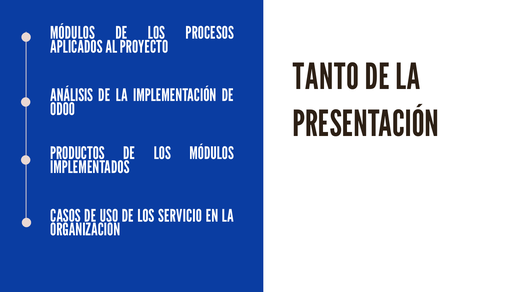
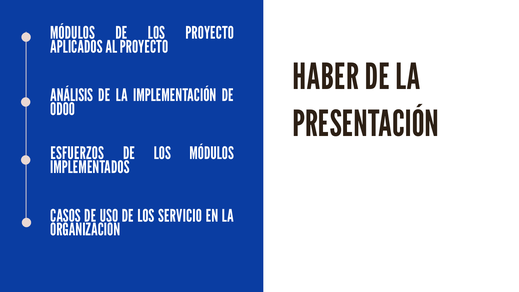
LOS PROCESOS: PROCESOS -> PROYECTO (210, 33)
TANTO: TANTO -> HABER (326, 77)
PRODUCTOS: PRODUCTOS -> ESFUERZOS (77, 154)
